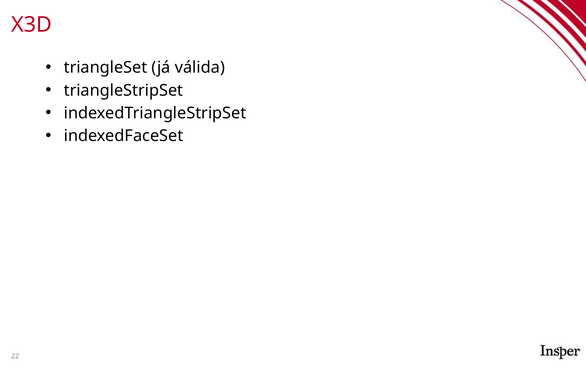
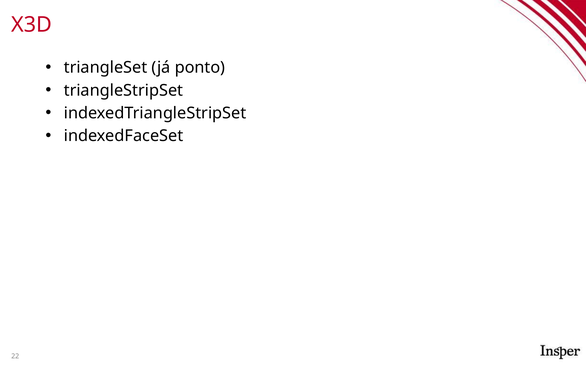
válida: válida -> ponto (200, 68)
